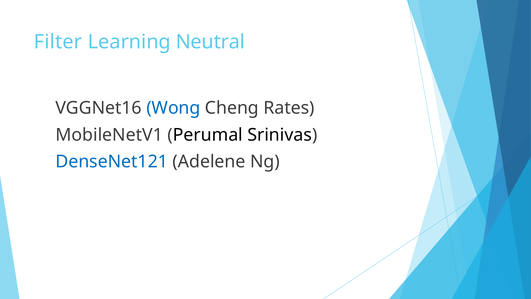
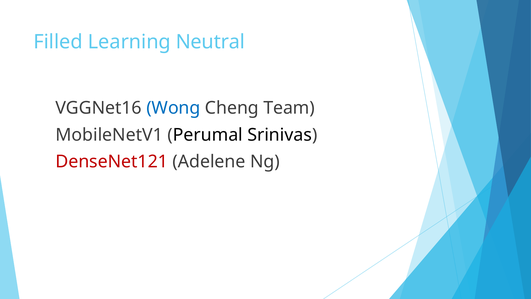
Filter: Filter -> Filled (58, 42)
Rates: Rates -> Team (289, 108)
DenseNet121 colour: blue -> red (112, 162)
